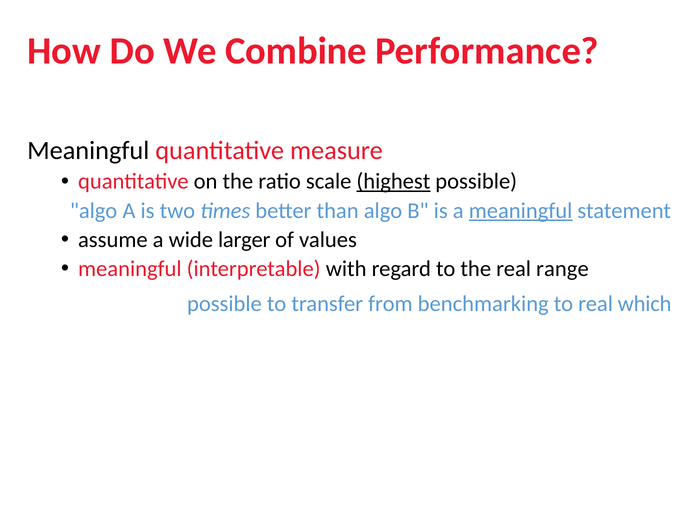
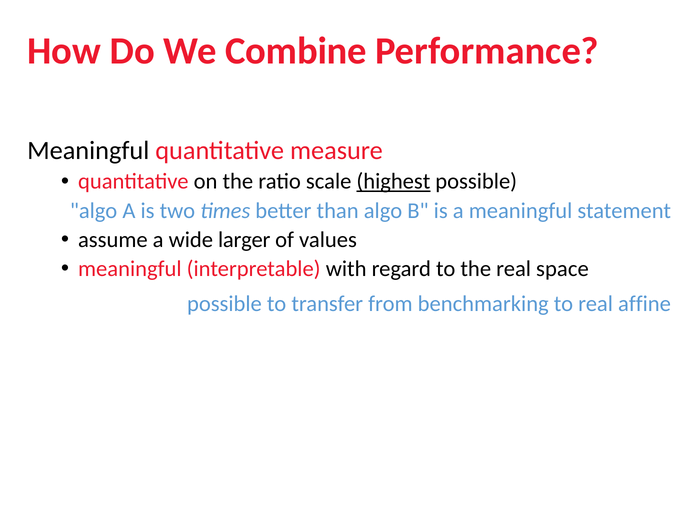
meaningful underline: present -> none (521, 211)
range: range -> space (562, 269)
which: which -> affine (644, 304)
